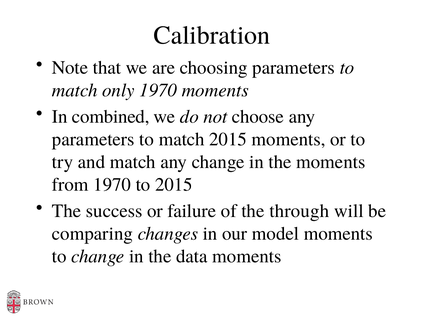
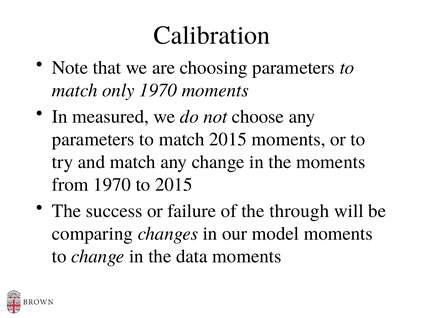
combined: combined -> measured (111, 117)
